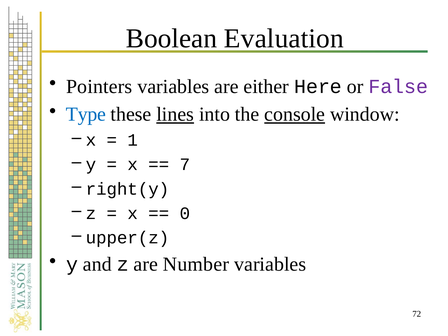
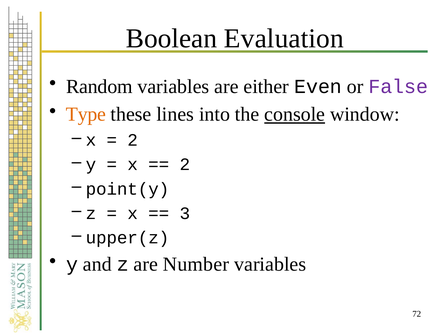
Pointers: Pointers -> Random (99, 87)
Here: Here -> Even (318, 87)
Type colour: blue -> orange (86, 114)
lines underline: present -> none (175, 114)
1: 1 -> 2 (133, 140)
7: 7 -> 2 (185, 165)
right(y: right(y -> point(y (127, 189)
0: 0 -> 3 (185, 213)
